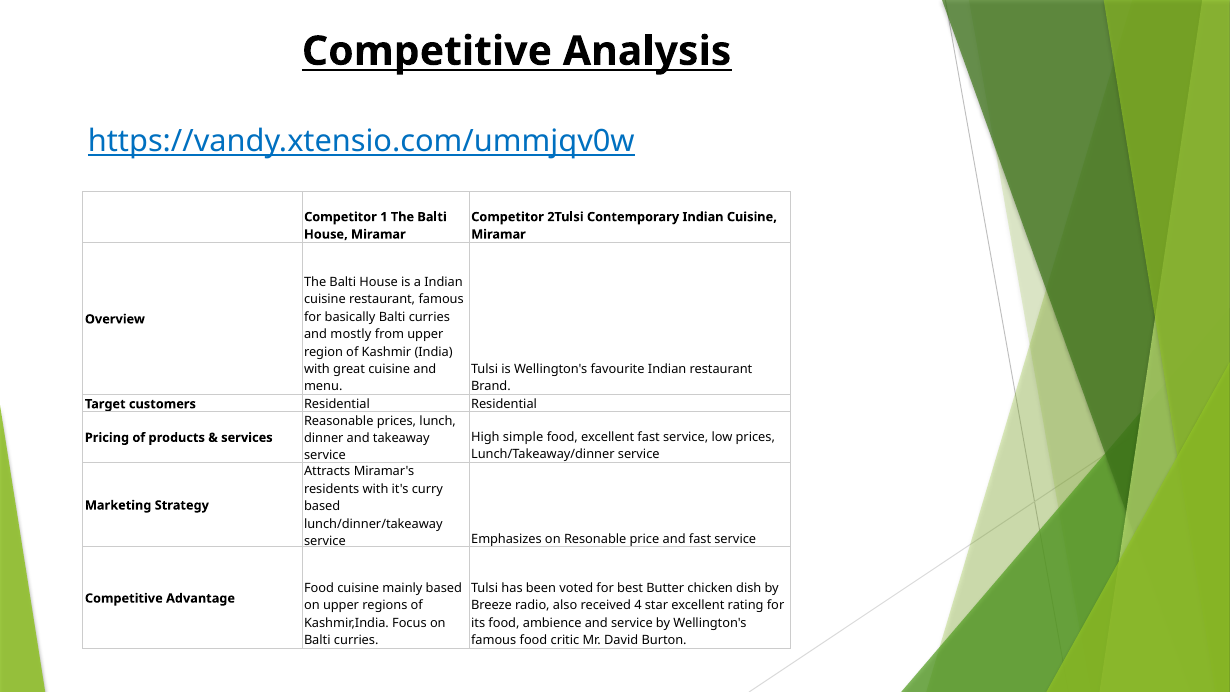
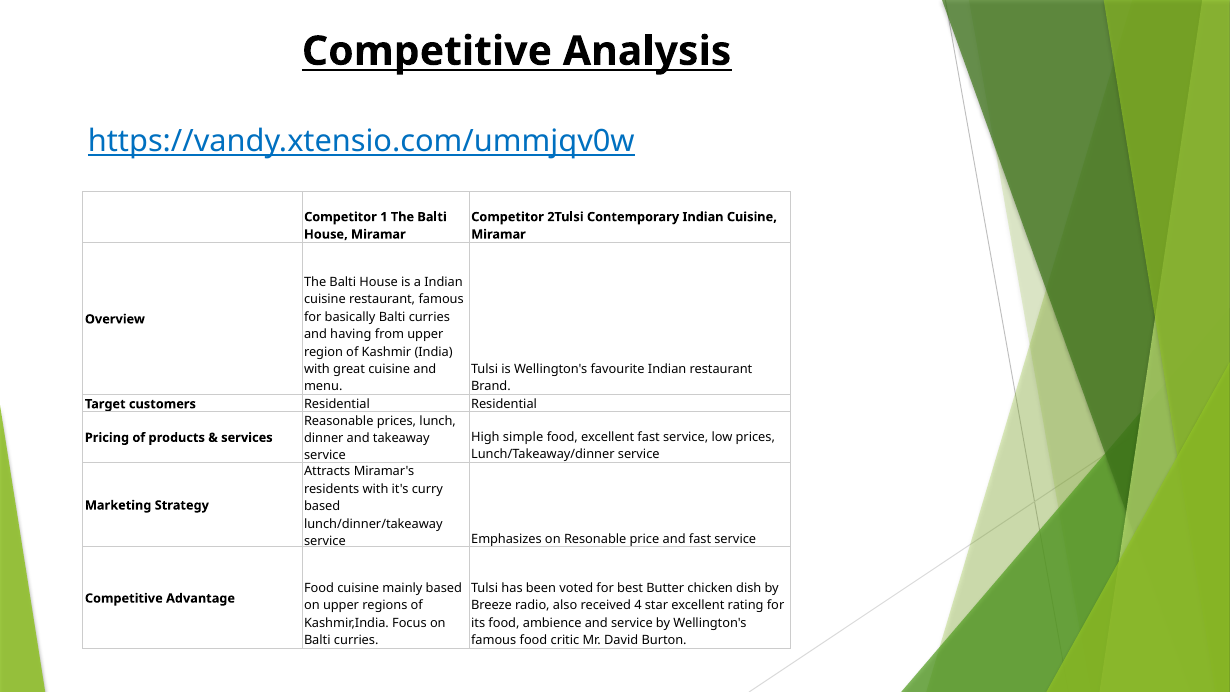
mostly: mostly -> having (351, 334)
